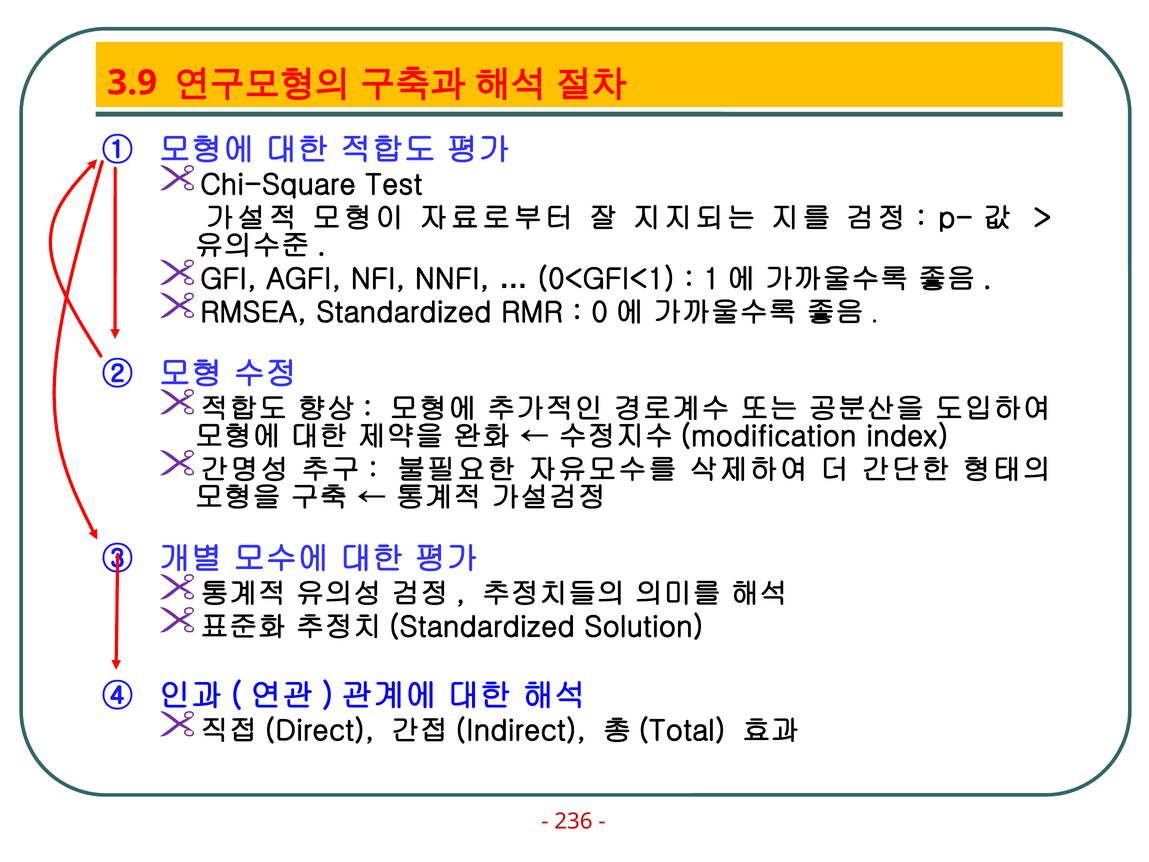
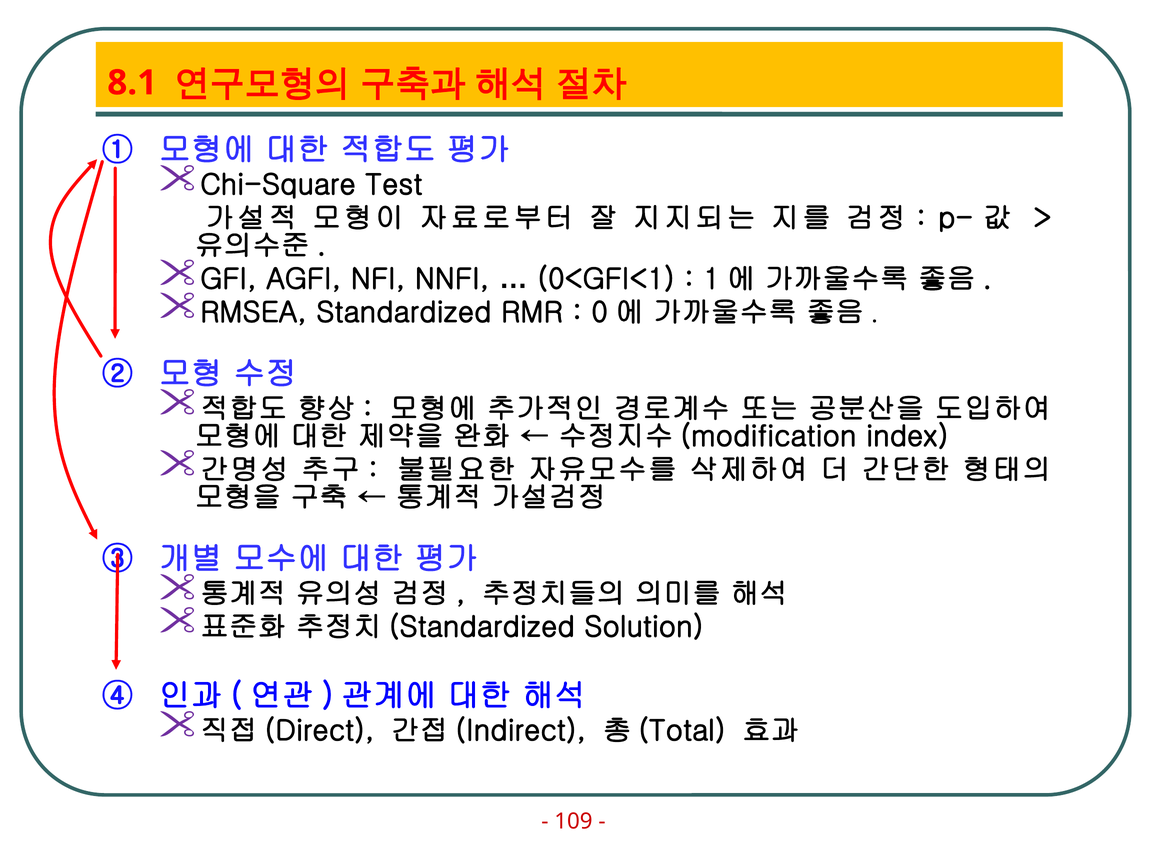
3.9: 3.9 -> 8.1 (132, 83)
236: 236 -> 109 (573, 821)
